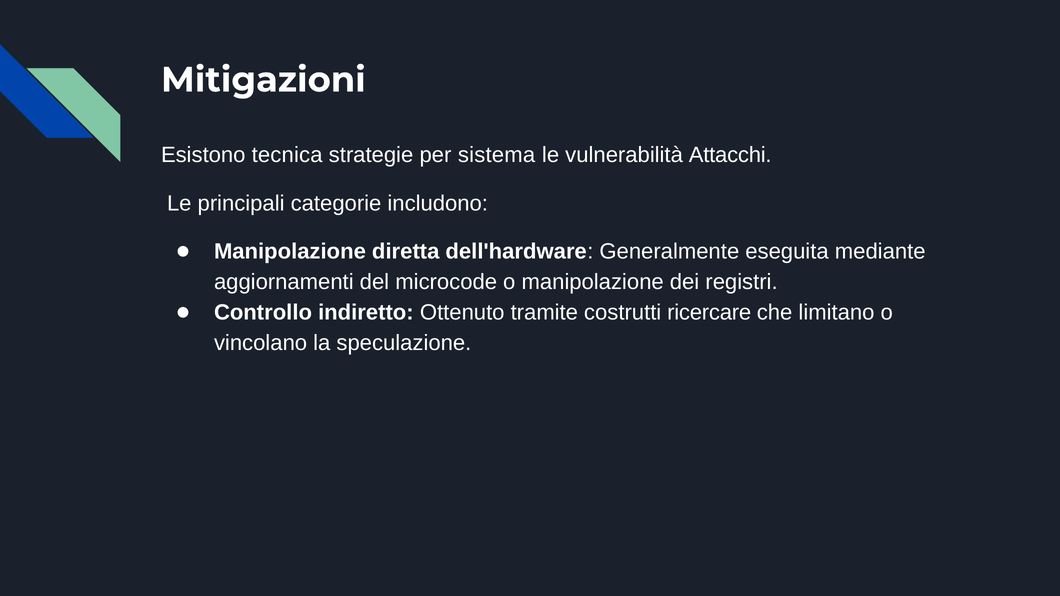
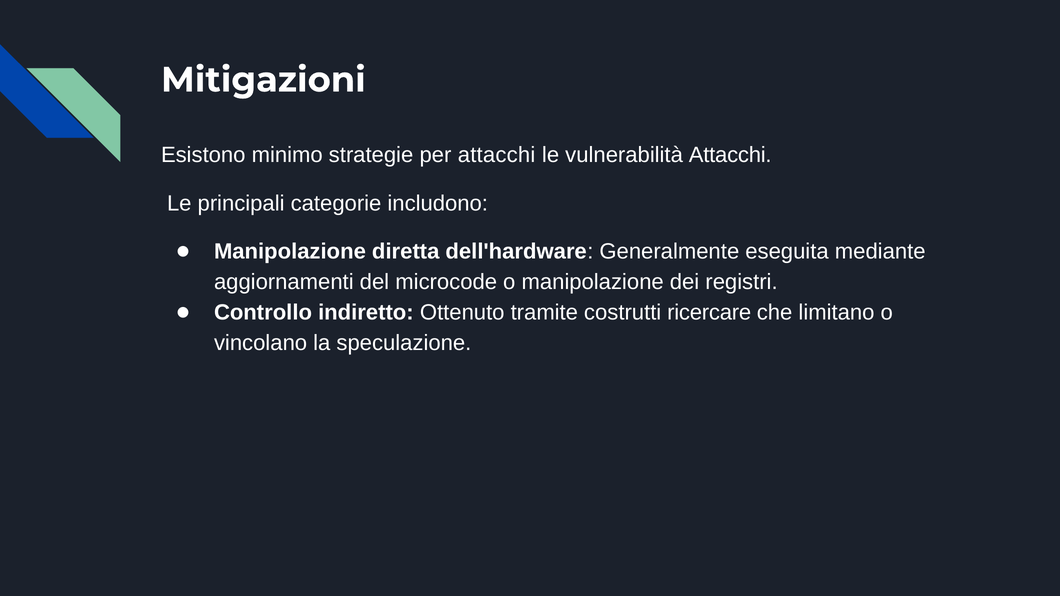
tecnica: tecnica -> minimo (287, 155)
per sistema: sistema -> attacchi (497, 155)
